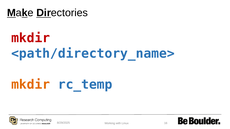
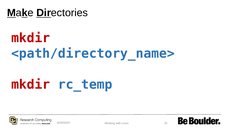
mkdir colour: orange -> red (31, 85)
